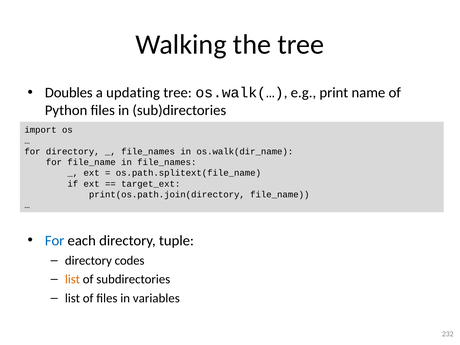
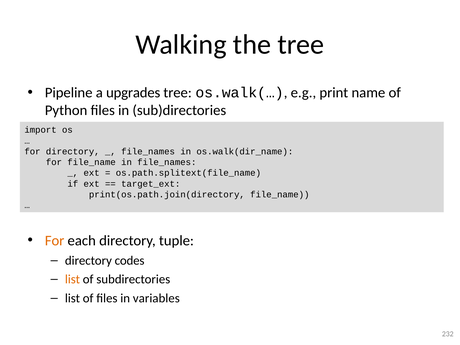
Doubles: Doubles -> Pipeline (69, 93)
updating: updating -> upgrades (133, 93)
For colour: blue -> orange (55, 241)
